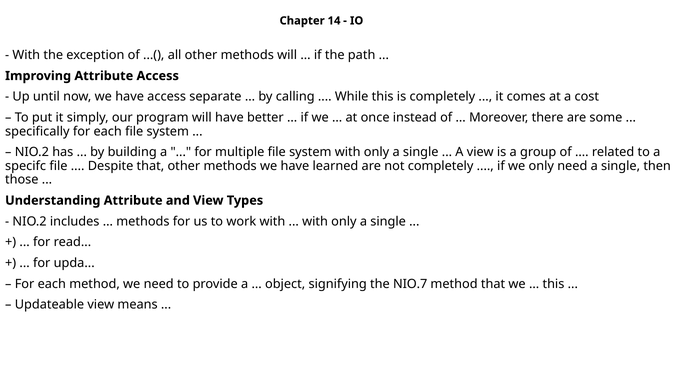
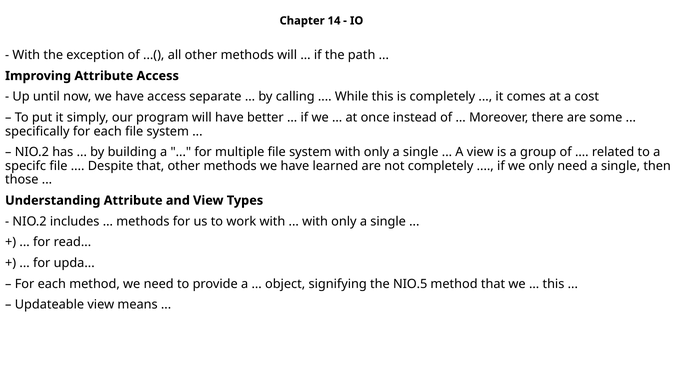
NIO.7: NIO.7 -> NIO.5 (410, 284)
